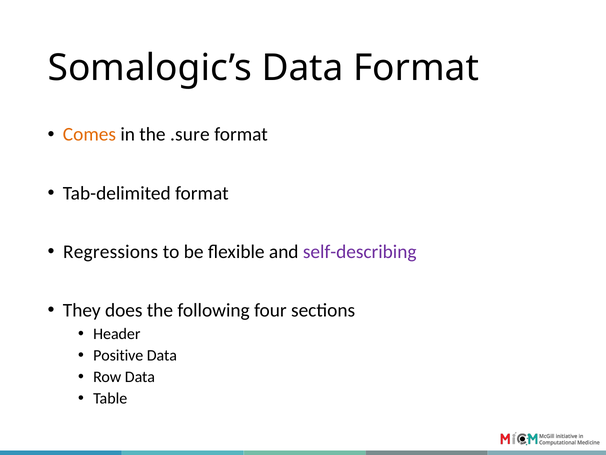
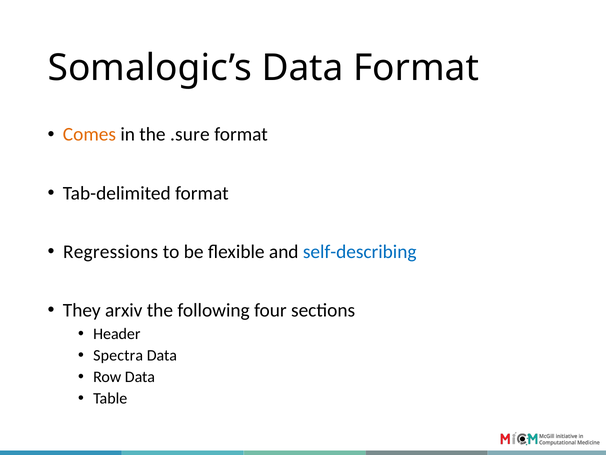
self-describing colour: purple -> blue (360, 251)
does: does -> arxiv (124, 310)
Positive: Positive -> Spectra (118, 355)
